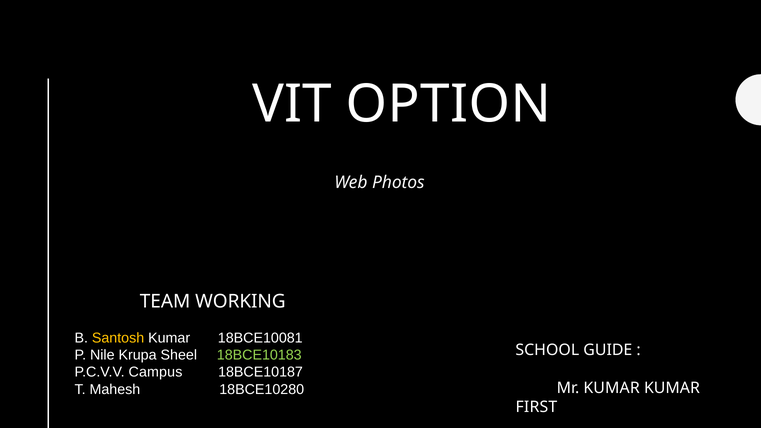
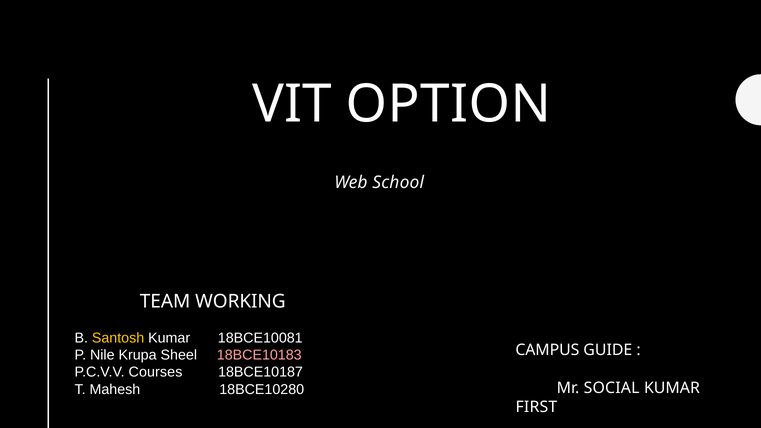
Photos: Photos -> School (398, 182)
SCHOOL: SCHOOL -> CAMPUS (547, 350)
18BCE10183 colour: light green -> pink (259, 355)
Campus: Campus -> Courses (156, 372)
Mr KUMAR: KUMAR -> SOCIAL (612, 388)
